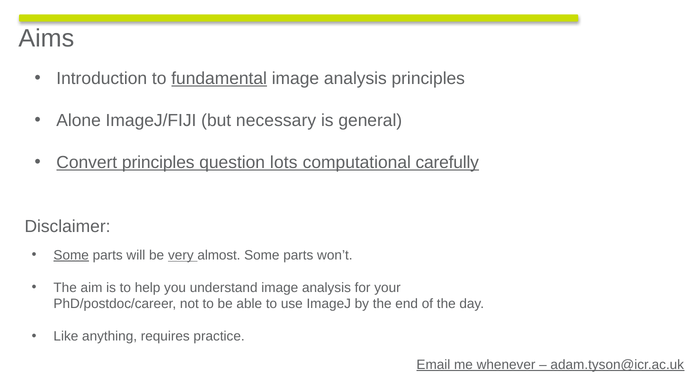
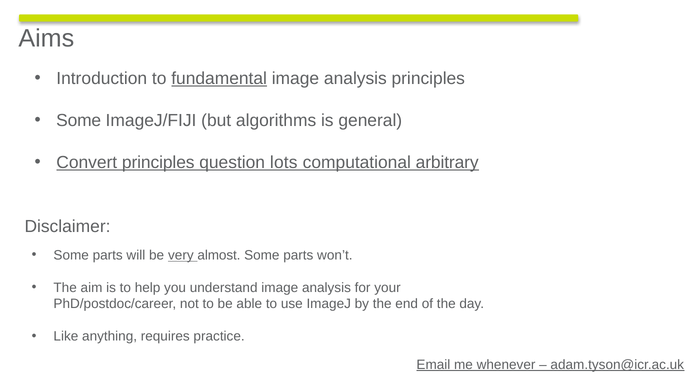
Alone: Alone -> Some (79, 120)
necessary: necessary -> algorithms (276, 120)
carefully: carefully -> arbitrary (447, 162)
Some underline: present -> none (71, 255)
